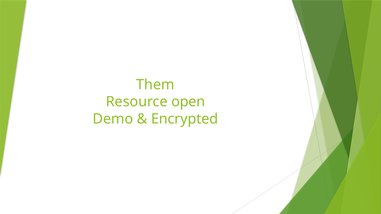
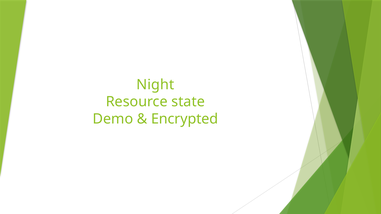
Them: Them -> Night (155, 85)
open: open -> state (188, 102)
